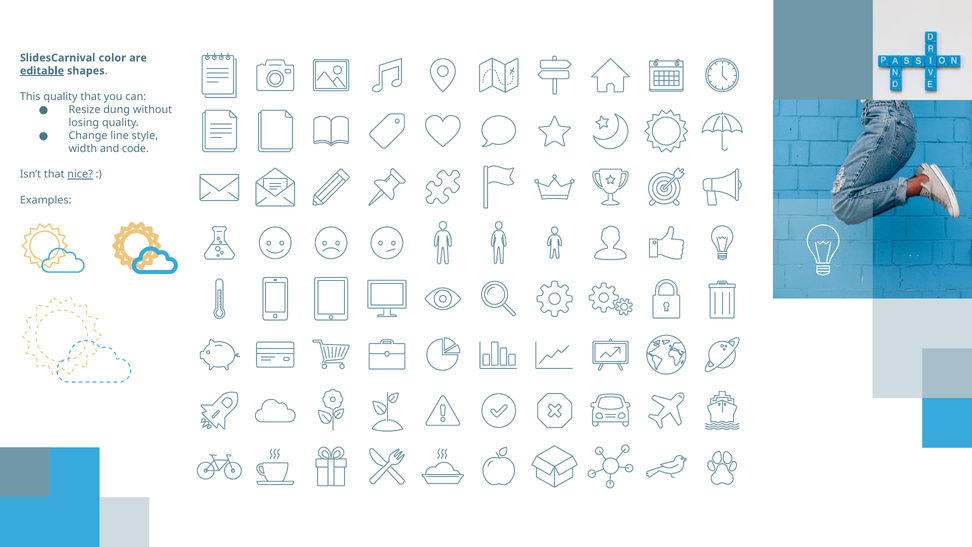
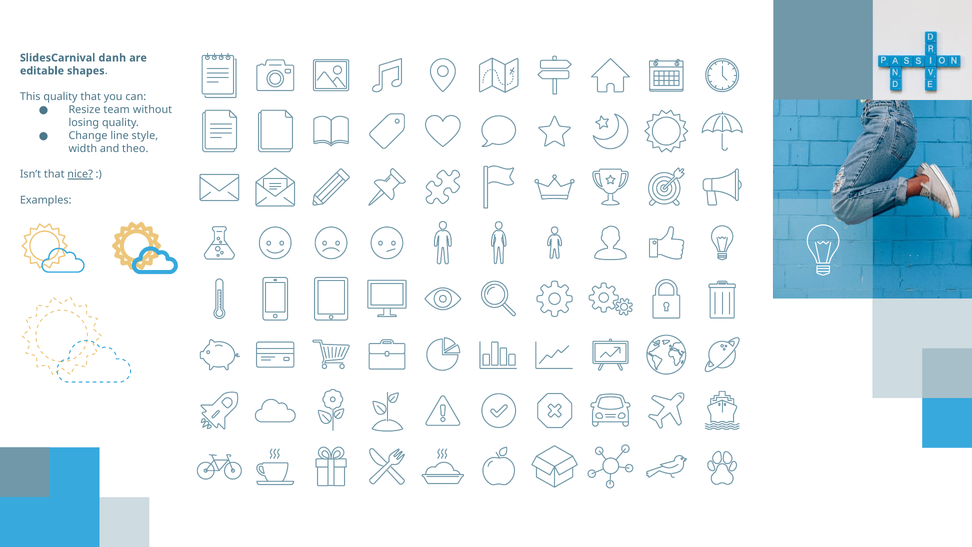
color: color -> danh (112, 58)
editable underline: present -> none (42, 71)
dung: dung -> team (117, 110)
code: code -> theo (135, 148)
